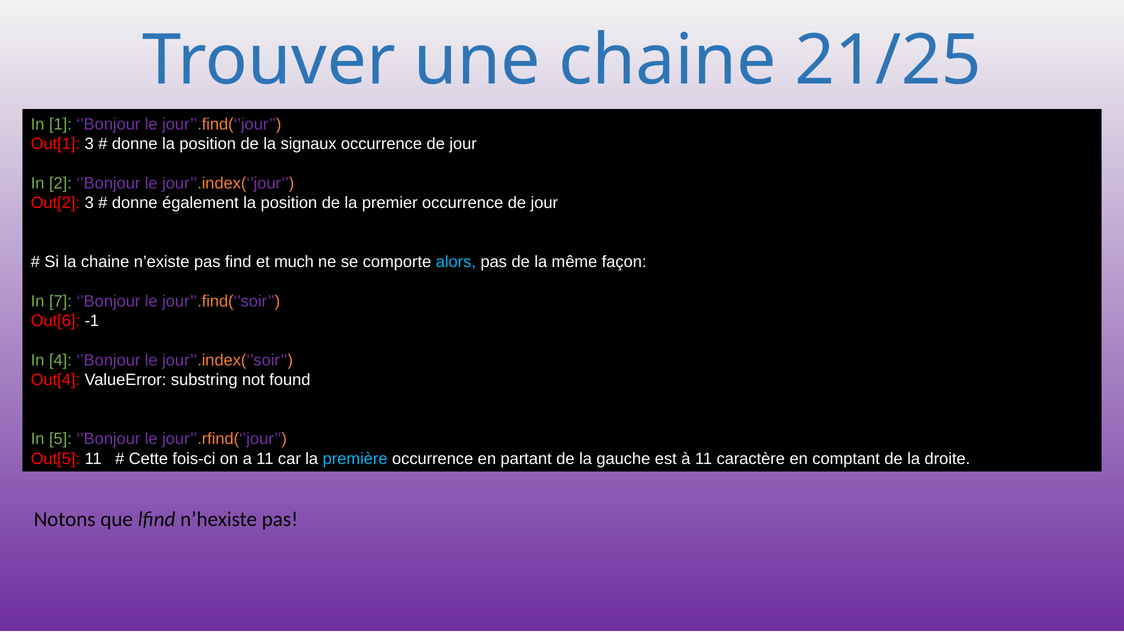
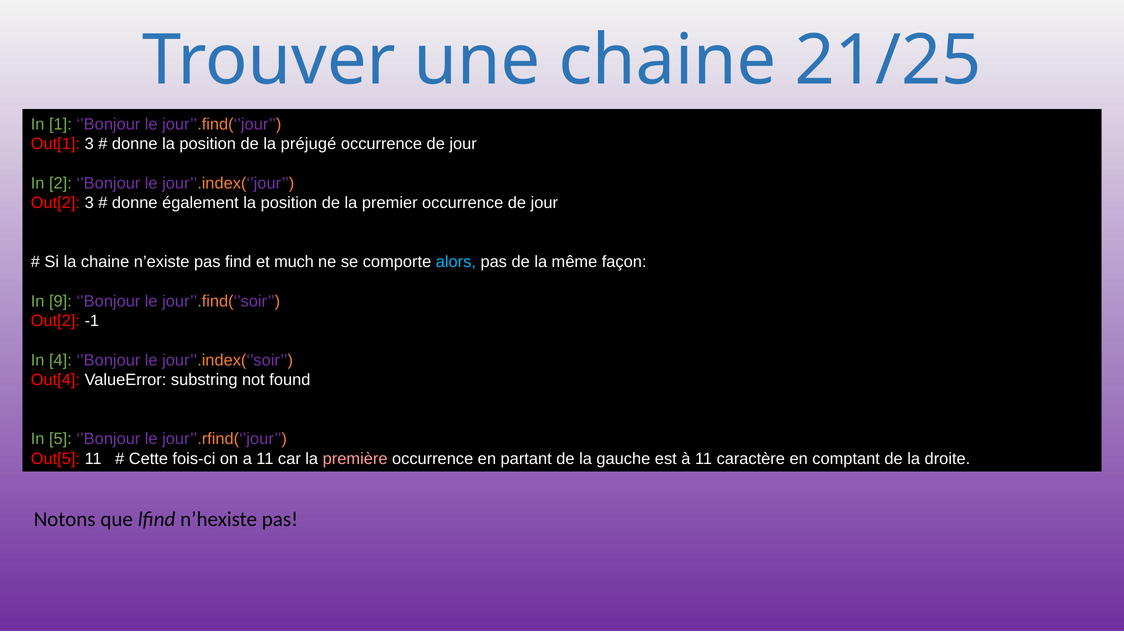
signaux: signaux -> préjugé (308, 144)
7: 7 -> 9 (60, 301)
Out[6: Out[6 -> Out[2 (55, 321)
première colour: light blue -> pink (355, 459)
